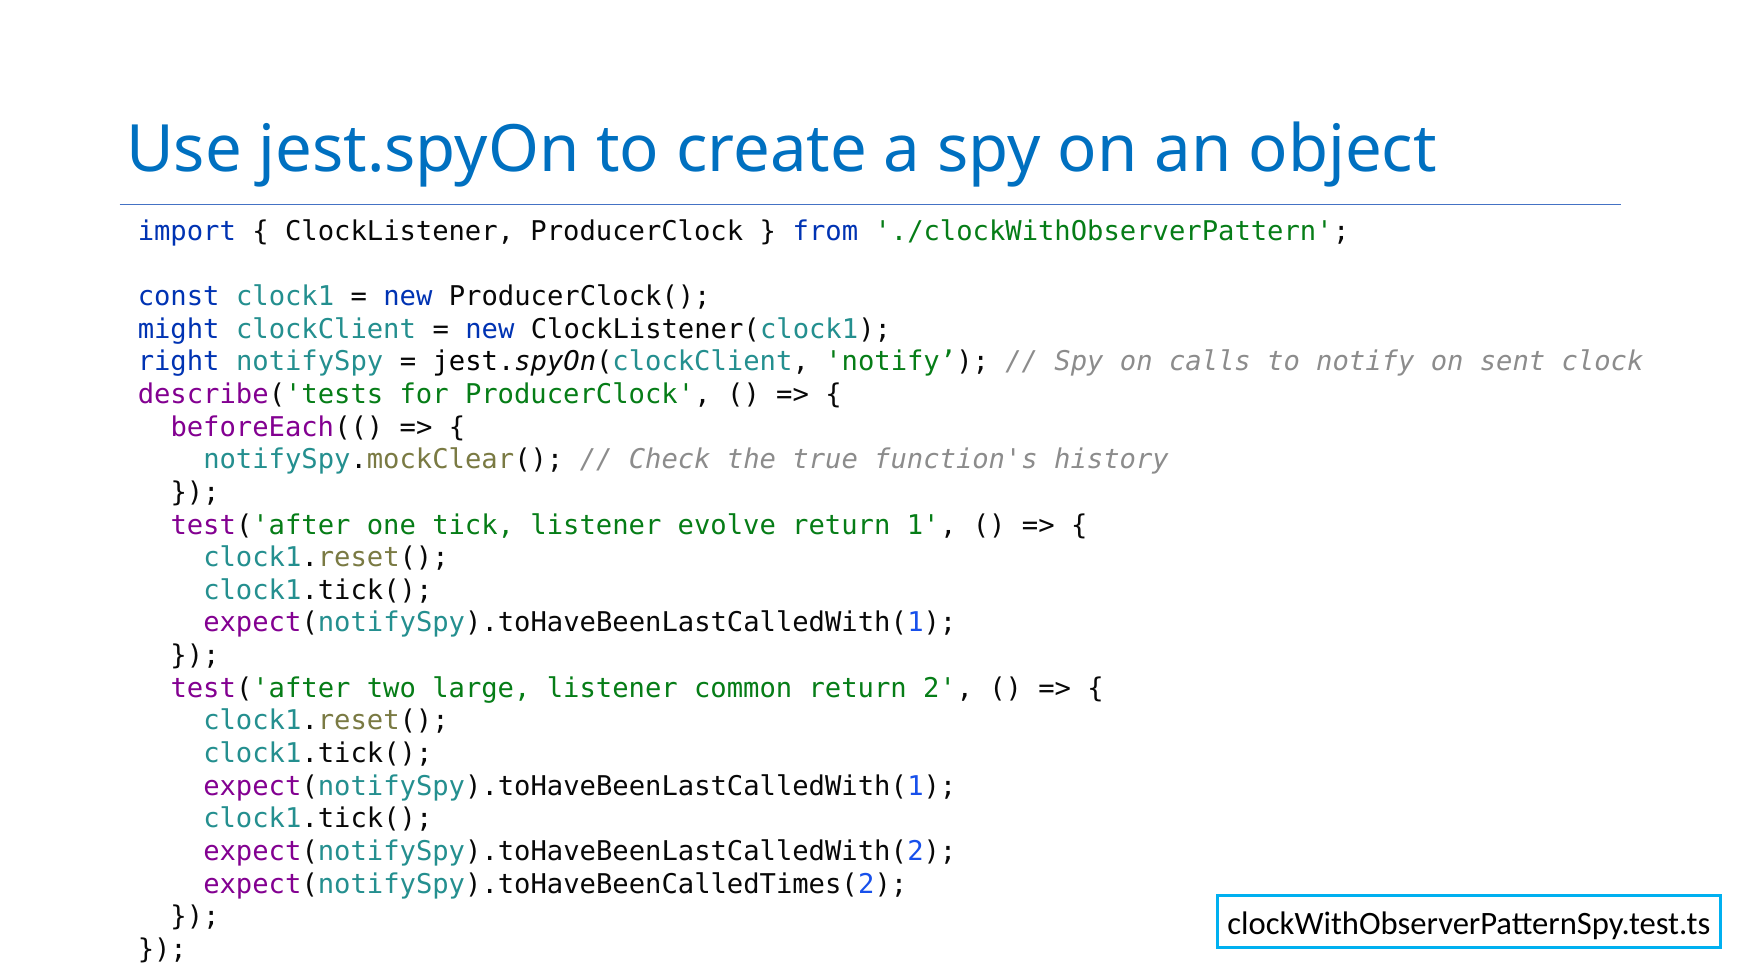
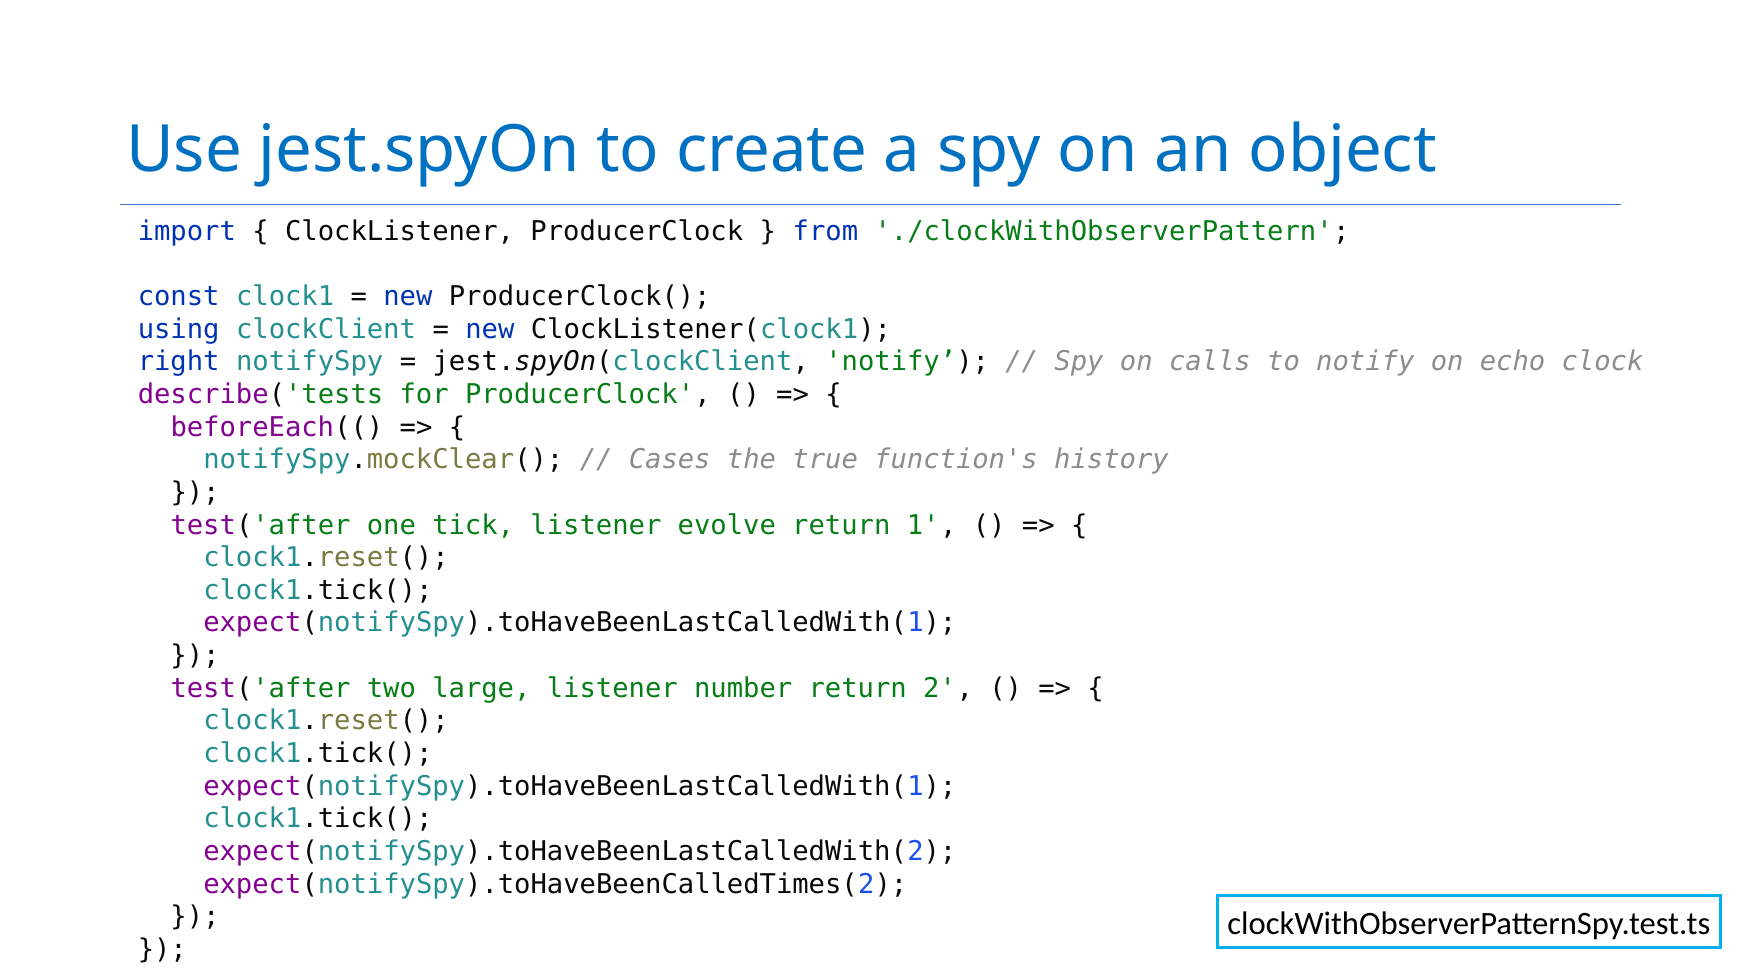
might: might -> using (179, 329)
sent: sent -> echo (1513, 362)
Check: Check -> Cases (670, 460)
common: common -> number (743, 688)
